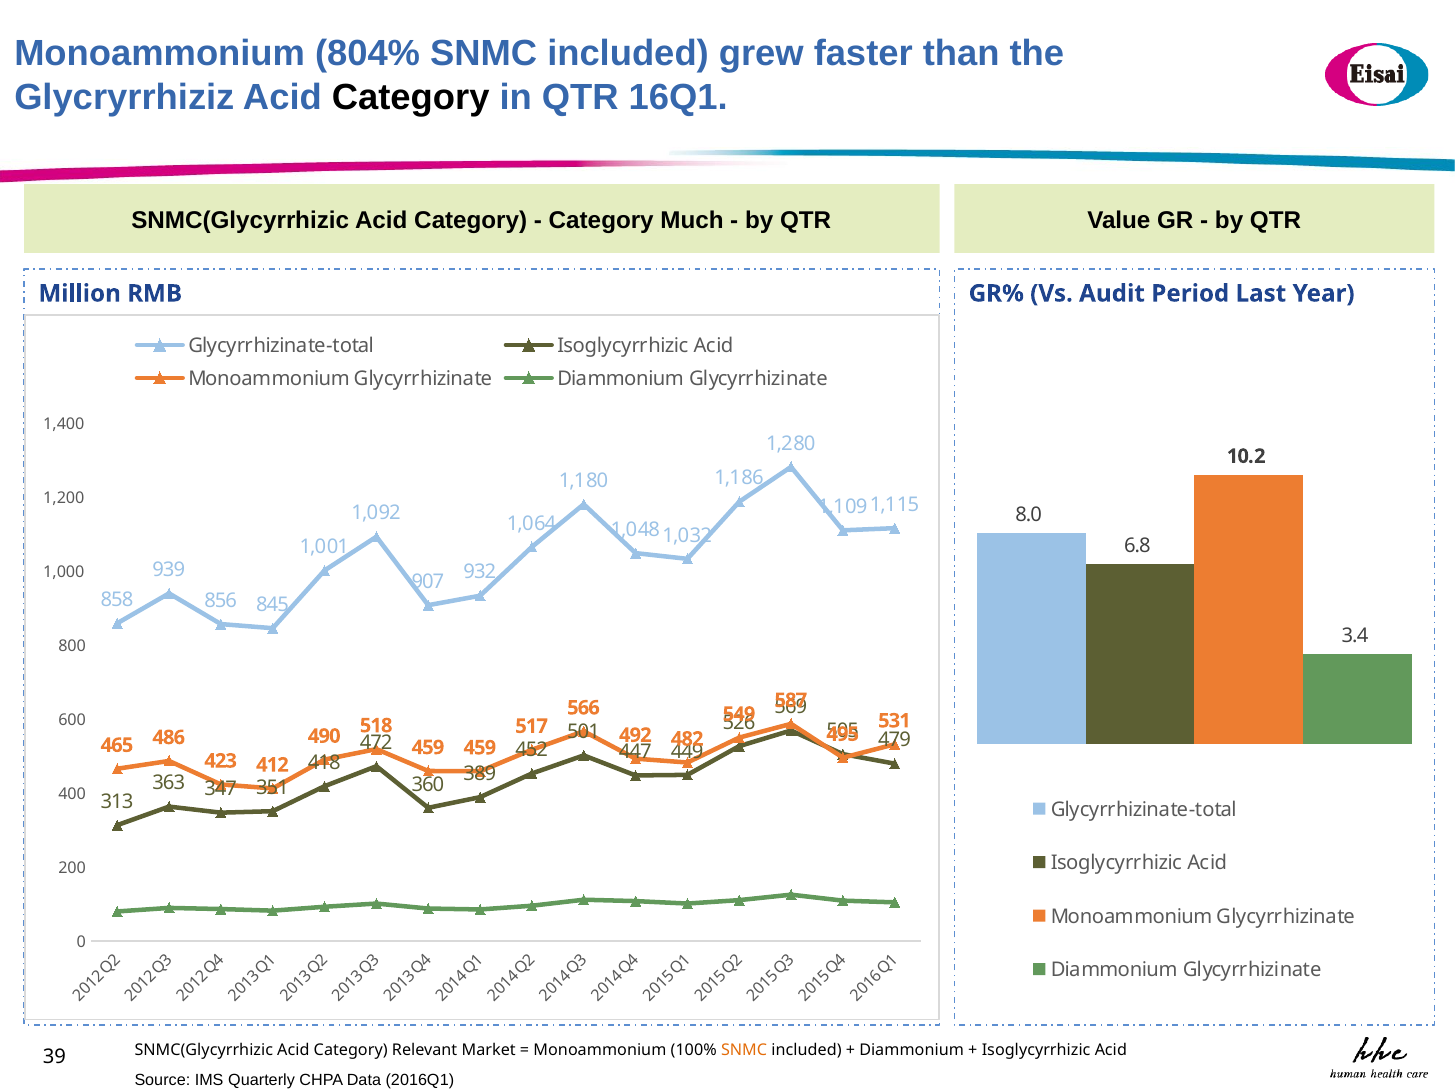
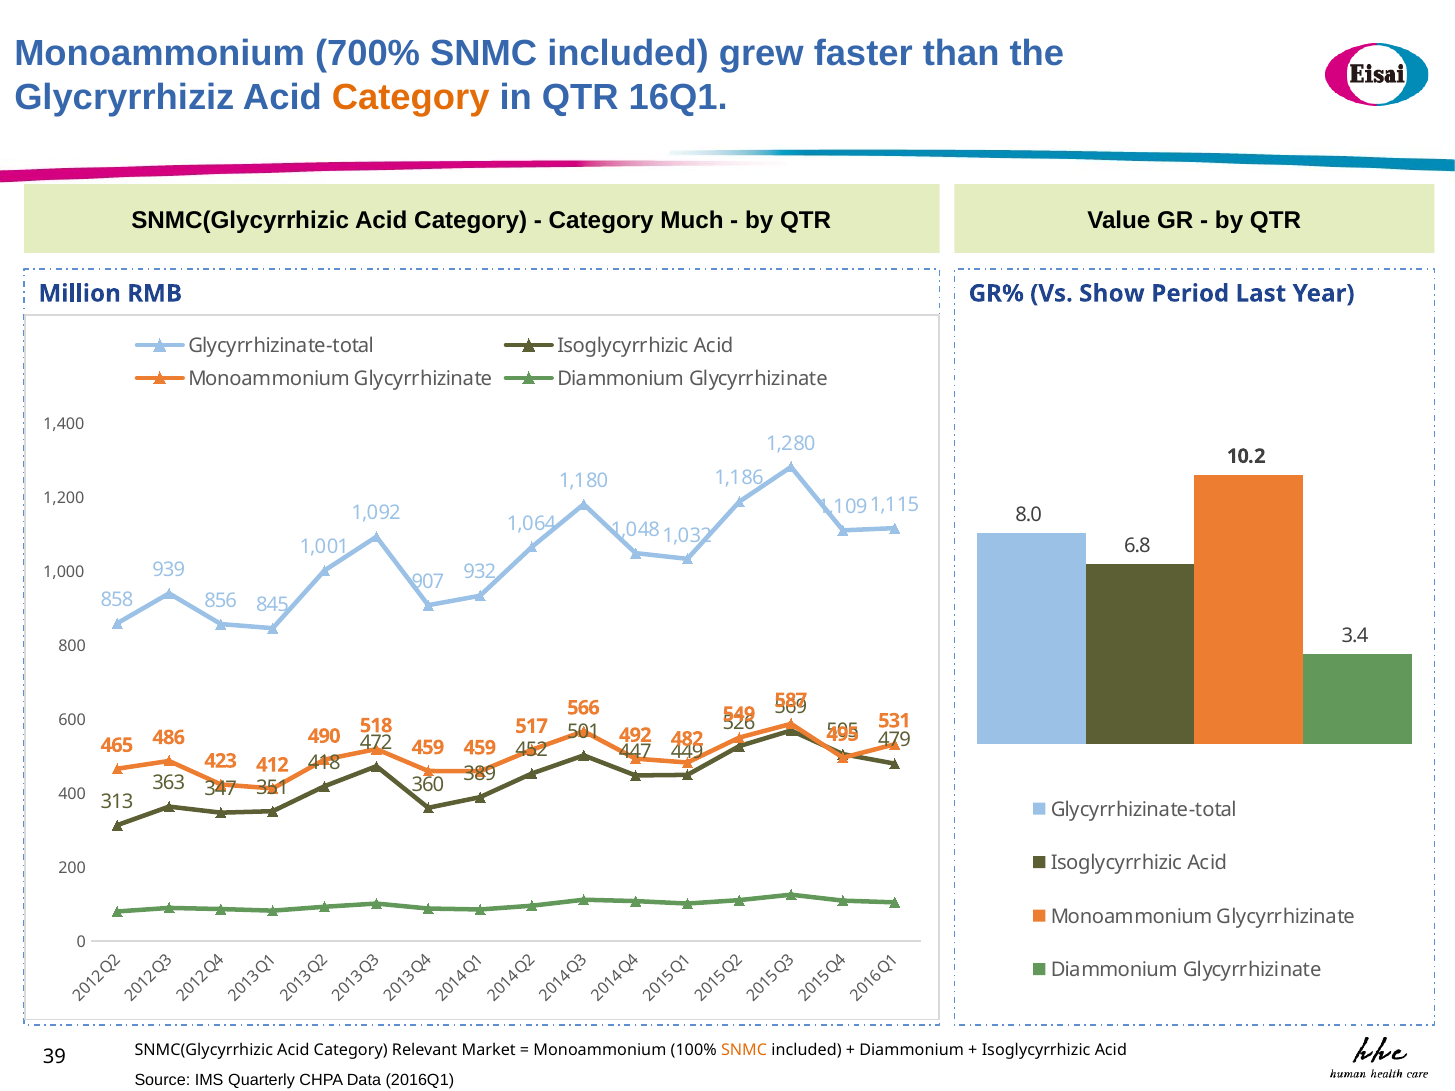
804%: 804% -> 700% (368, 53)
Category colour: black -> orange (411, 97)
Audit: Audit -> Show (1112, 294)
